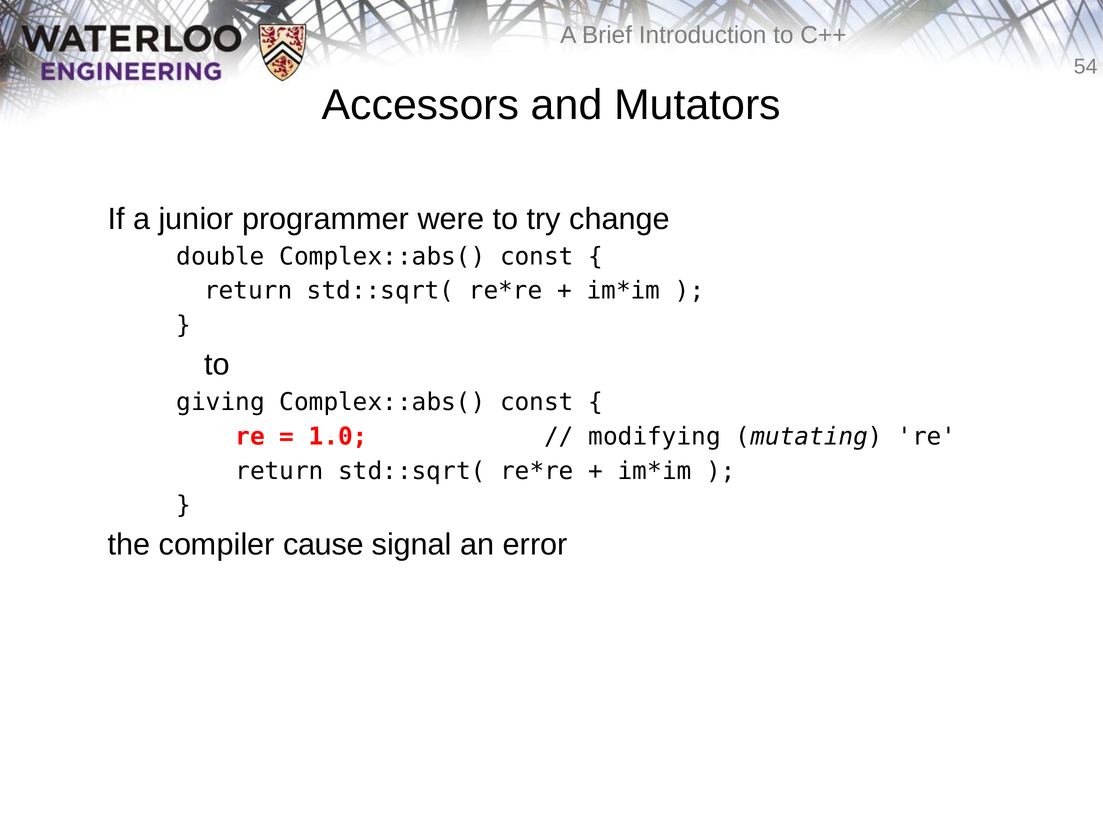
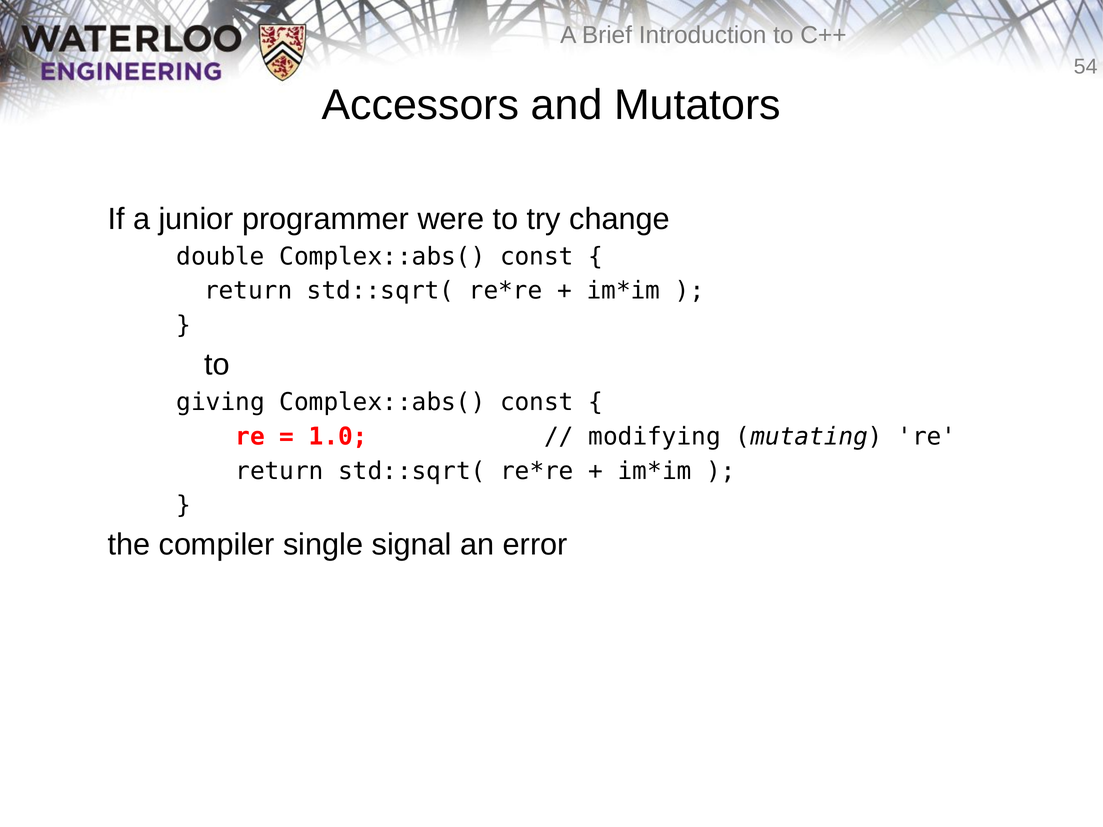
cause: cause -> single (323, 545)
